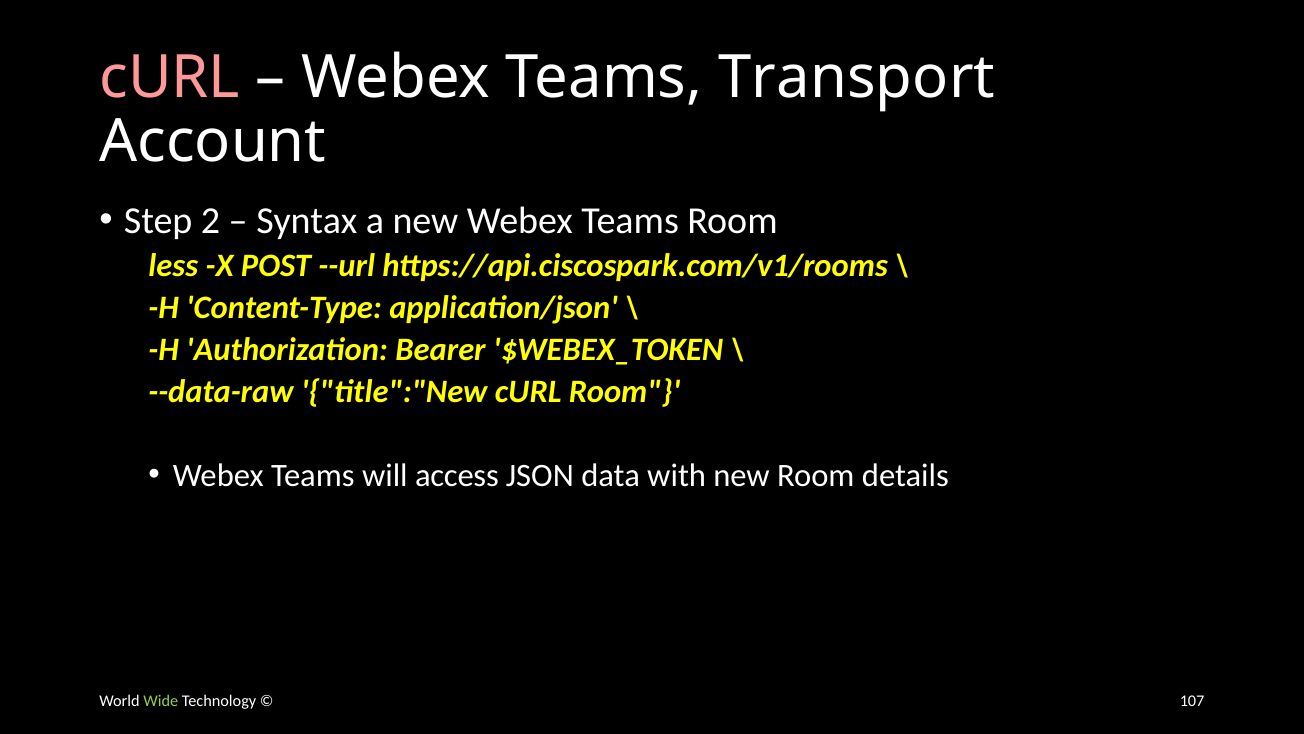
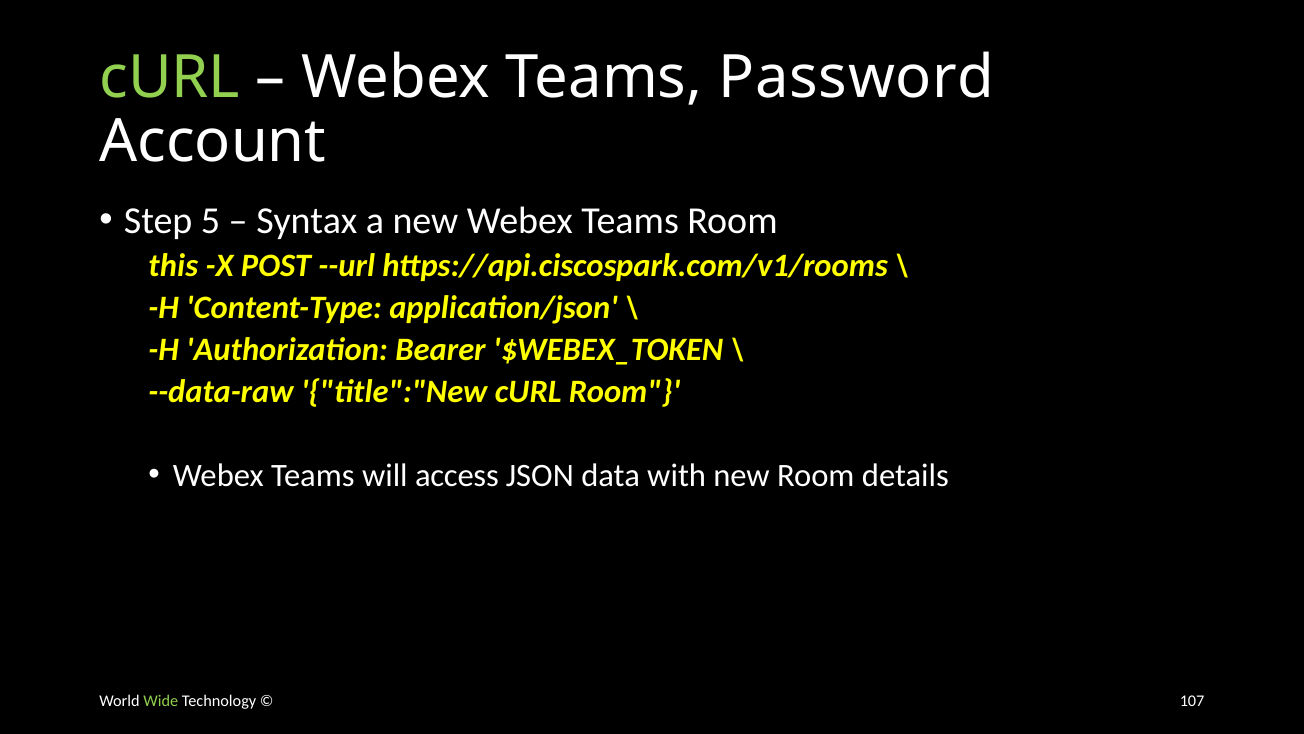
cURL colour: pink -> light green (170, 77)
Transport: Transport -> Password (857, 77)
2: 2 -> 5 (211, 220)
less: less -> this (173, 265)
